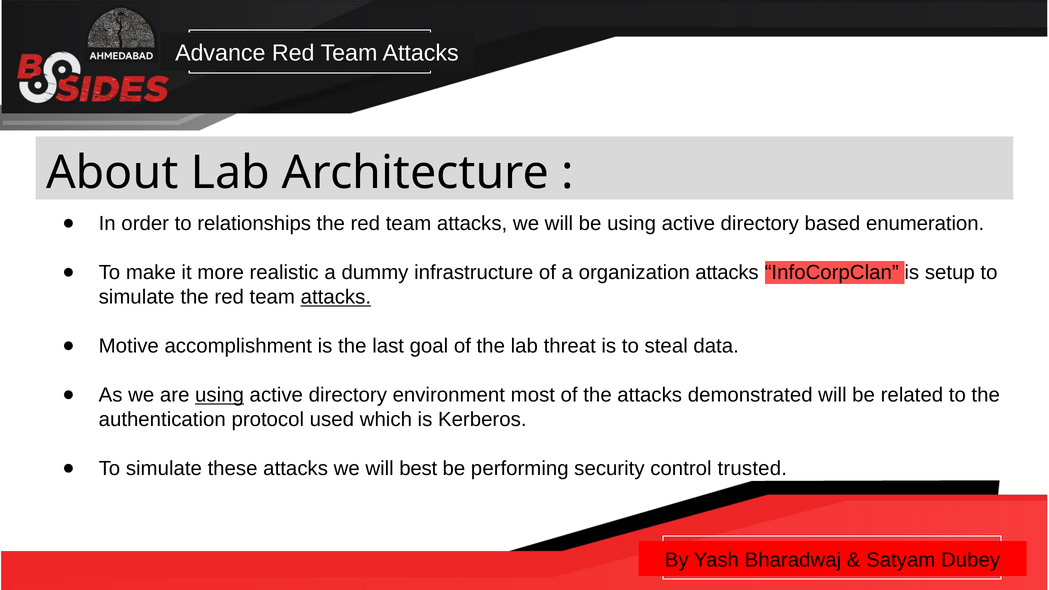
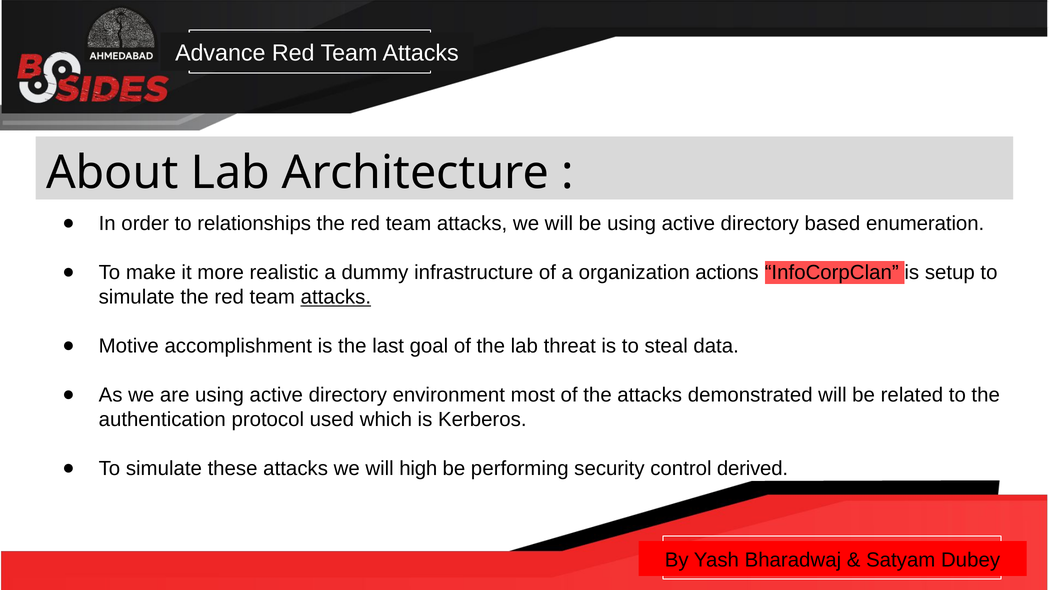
organization attacks: attacks -> actions (727, 273)
using underline: present -> none (220, 395)
best: best -> high (418, 469)
trusted: trusted -> derived (752, 469)
